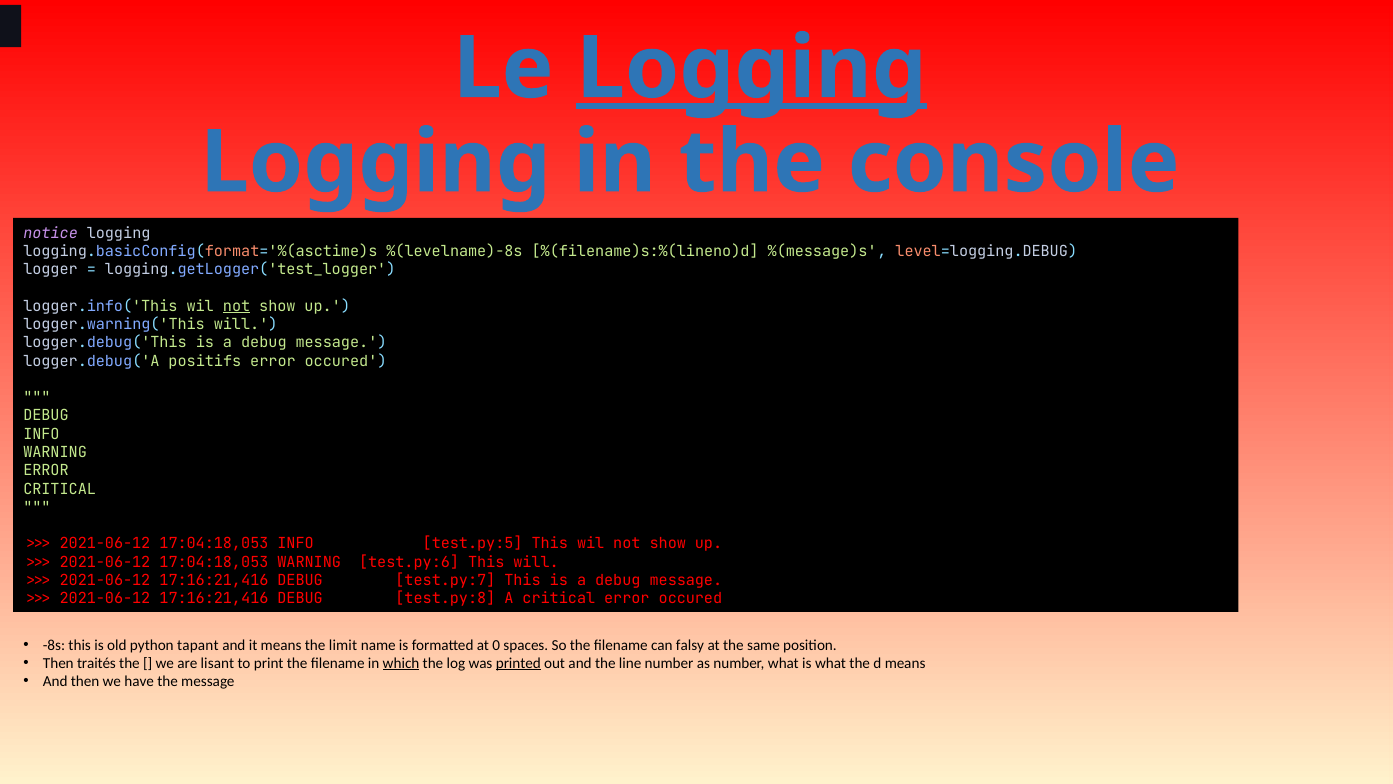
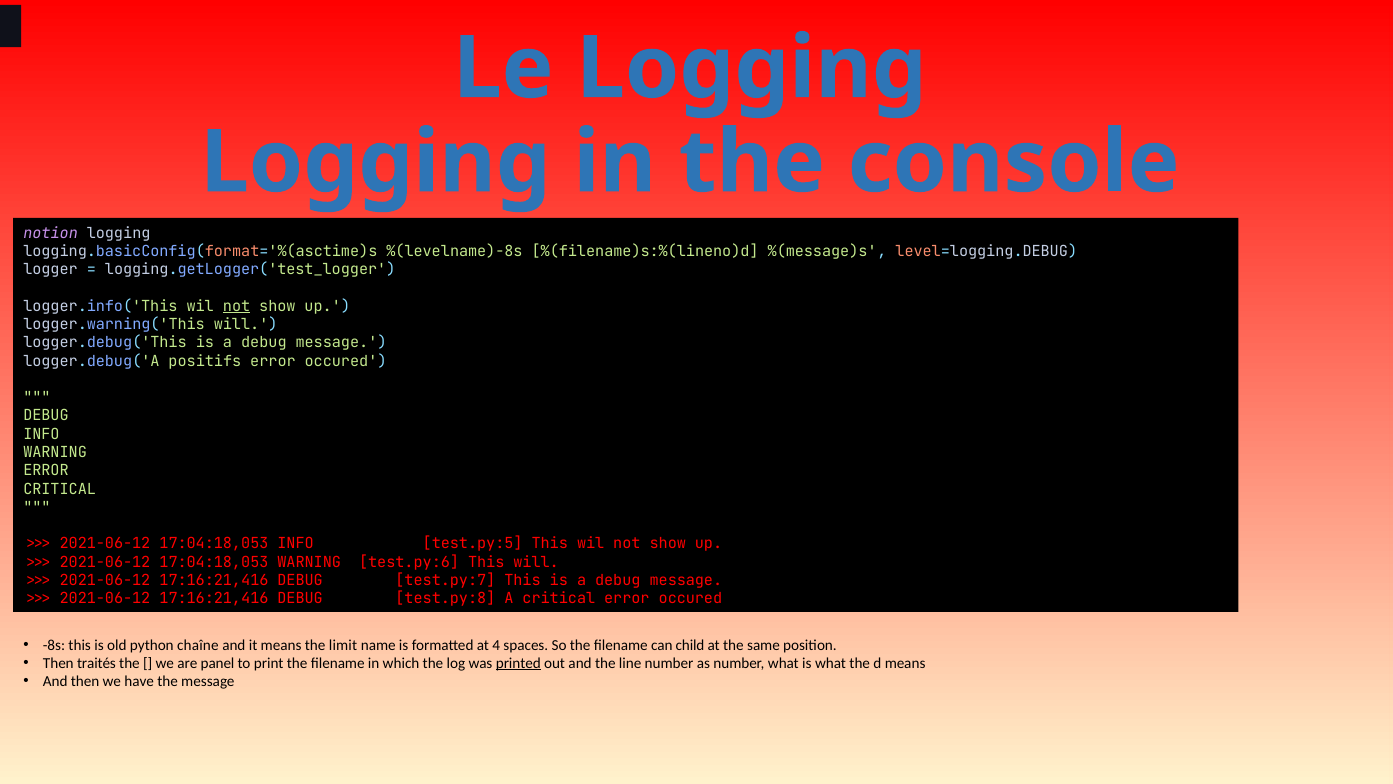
Logging underline: present -> none (752, 68)
notice: notice -> notion (51, 233)
tapant: tapant -> chaîne (198, 645)
0: 0 -> 4 (496, 645)
falsy: falsy -> child (690, 645)
lisant: lisant -> panel (218, 663)
which underline: present -> none (401, 663)
